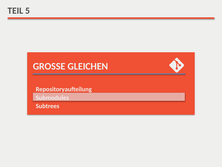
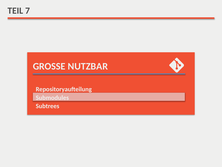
5: 5 -> 7 (28, 11)
GLEICHEN: GLEICHEN -> NUTZBAR (88, 66)
